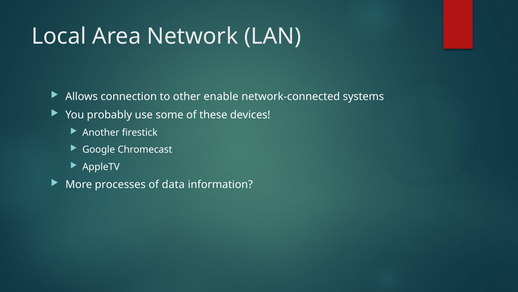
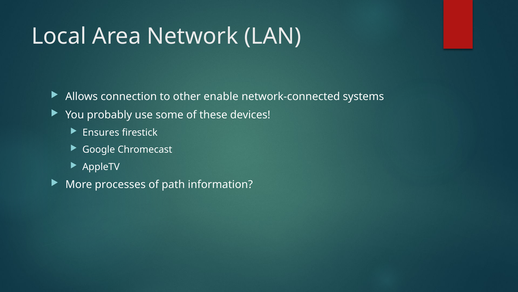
Another: Another -> Ensures (101, 132)
data: data -> path (173, 184)
